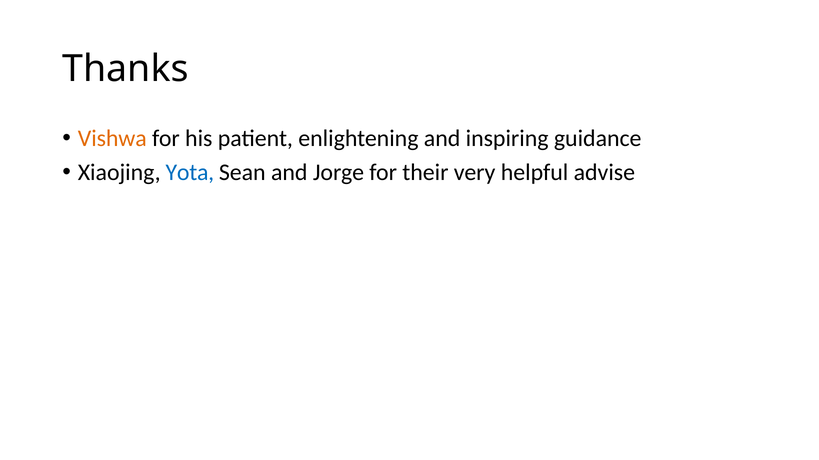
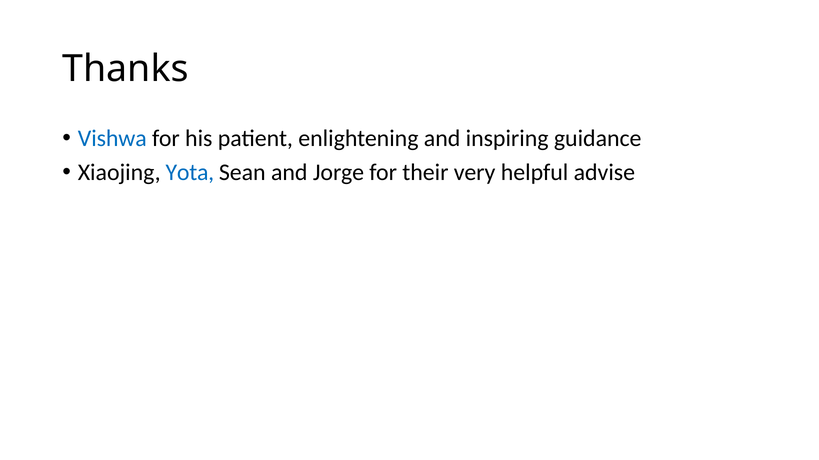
Vishwa colour: orange -> blue (112, 138)
